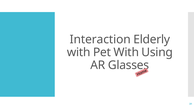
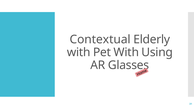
Interaction: Interaction -> Contextual (100, 39)
